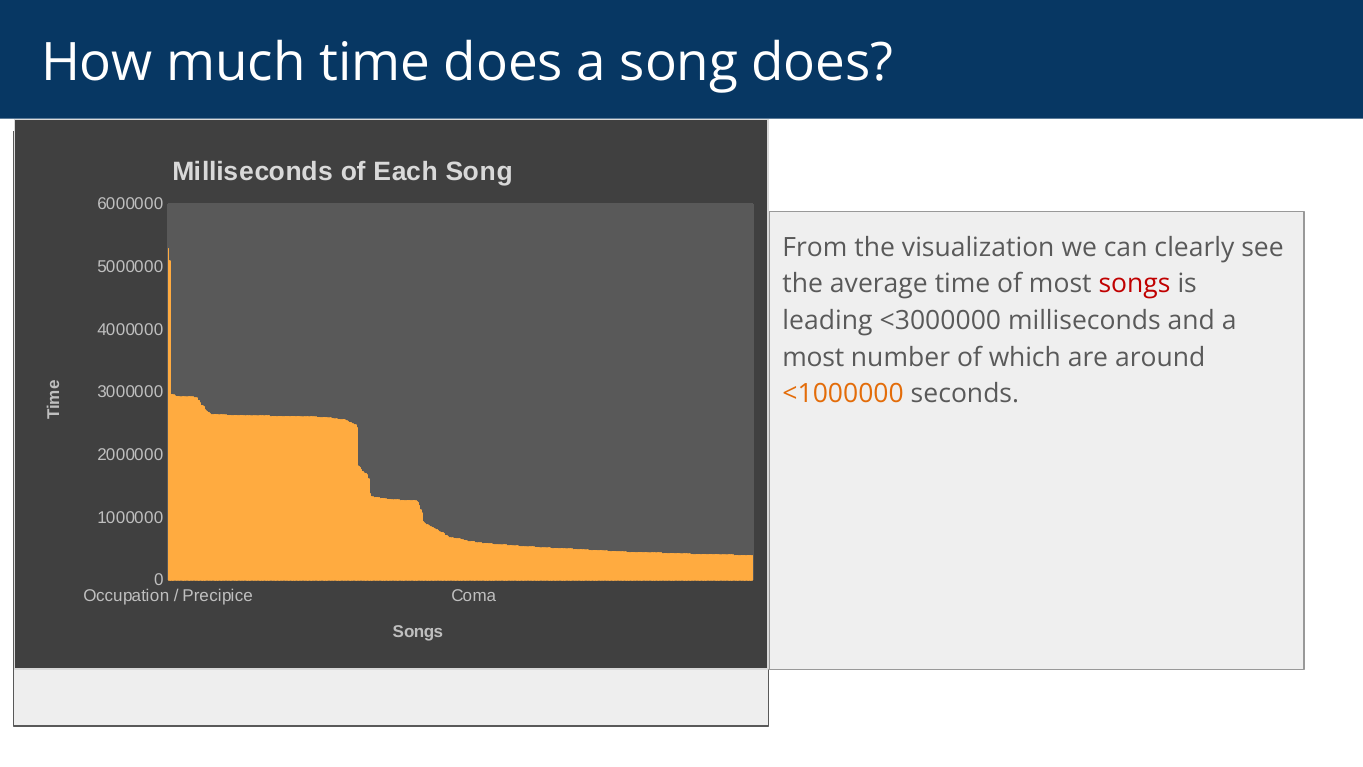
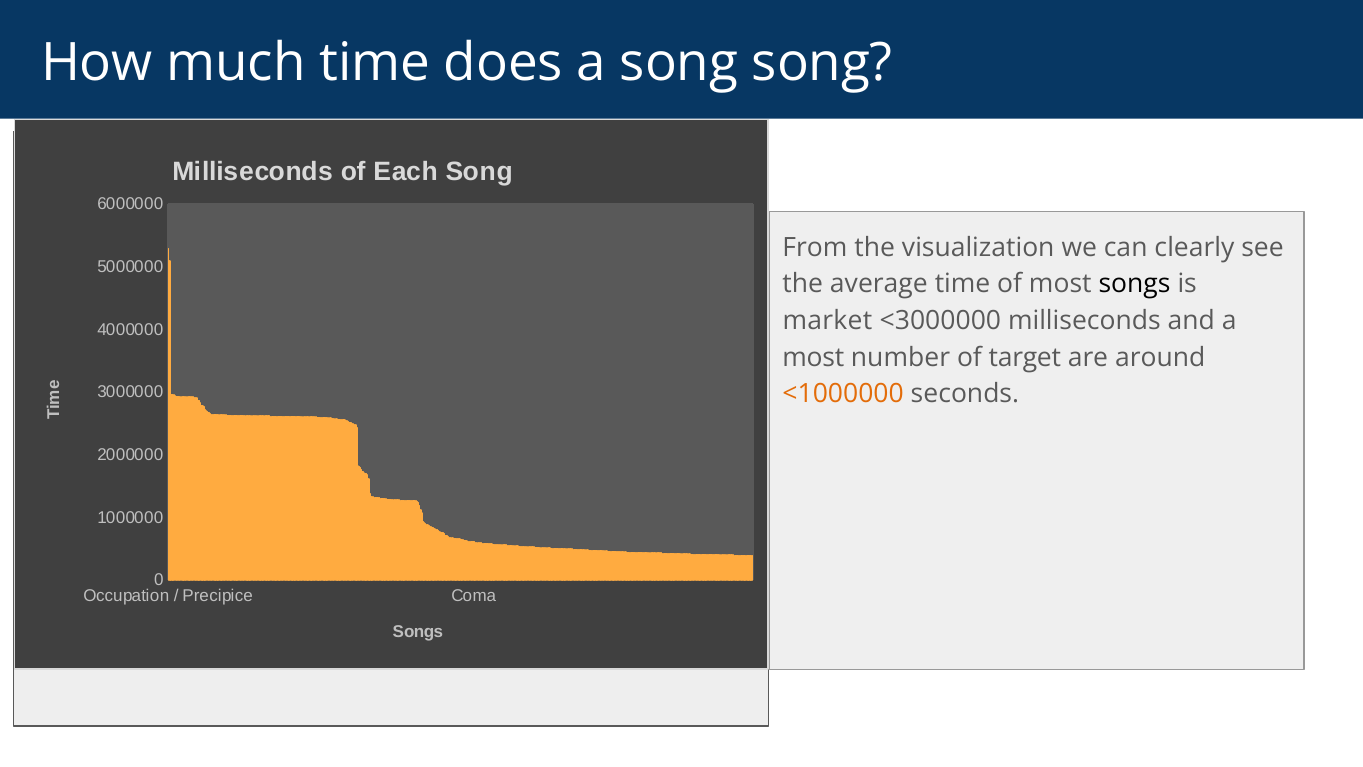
song does: does -> song (822, 63)
songs colour: red -> black (1135, 284)
leading: leading -> market (827, 321)
which: which -> target (1025, 357)
